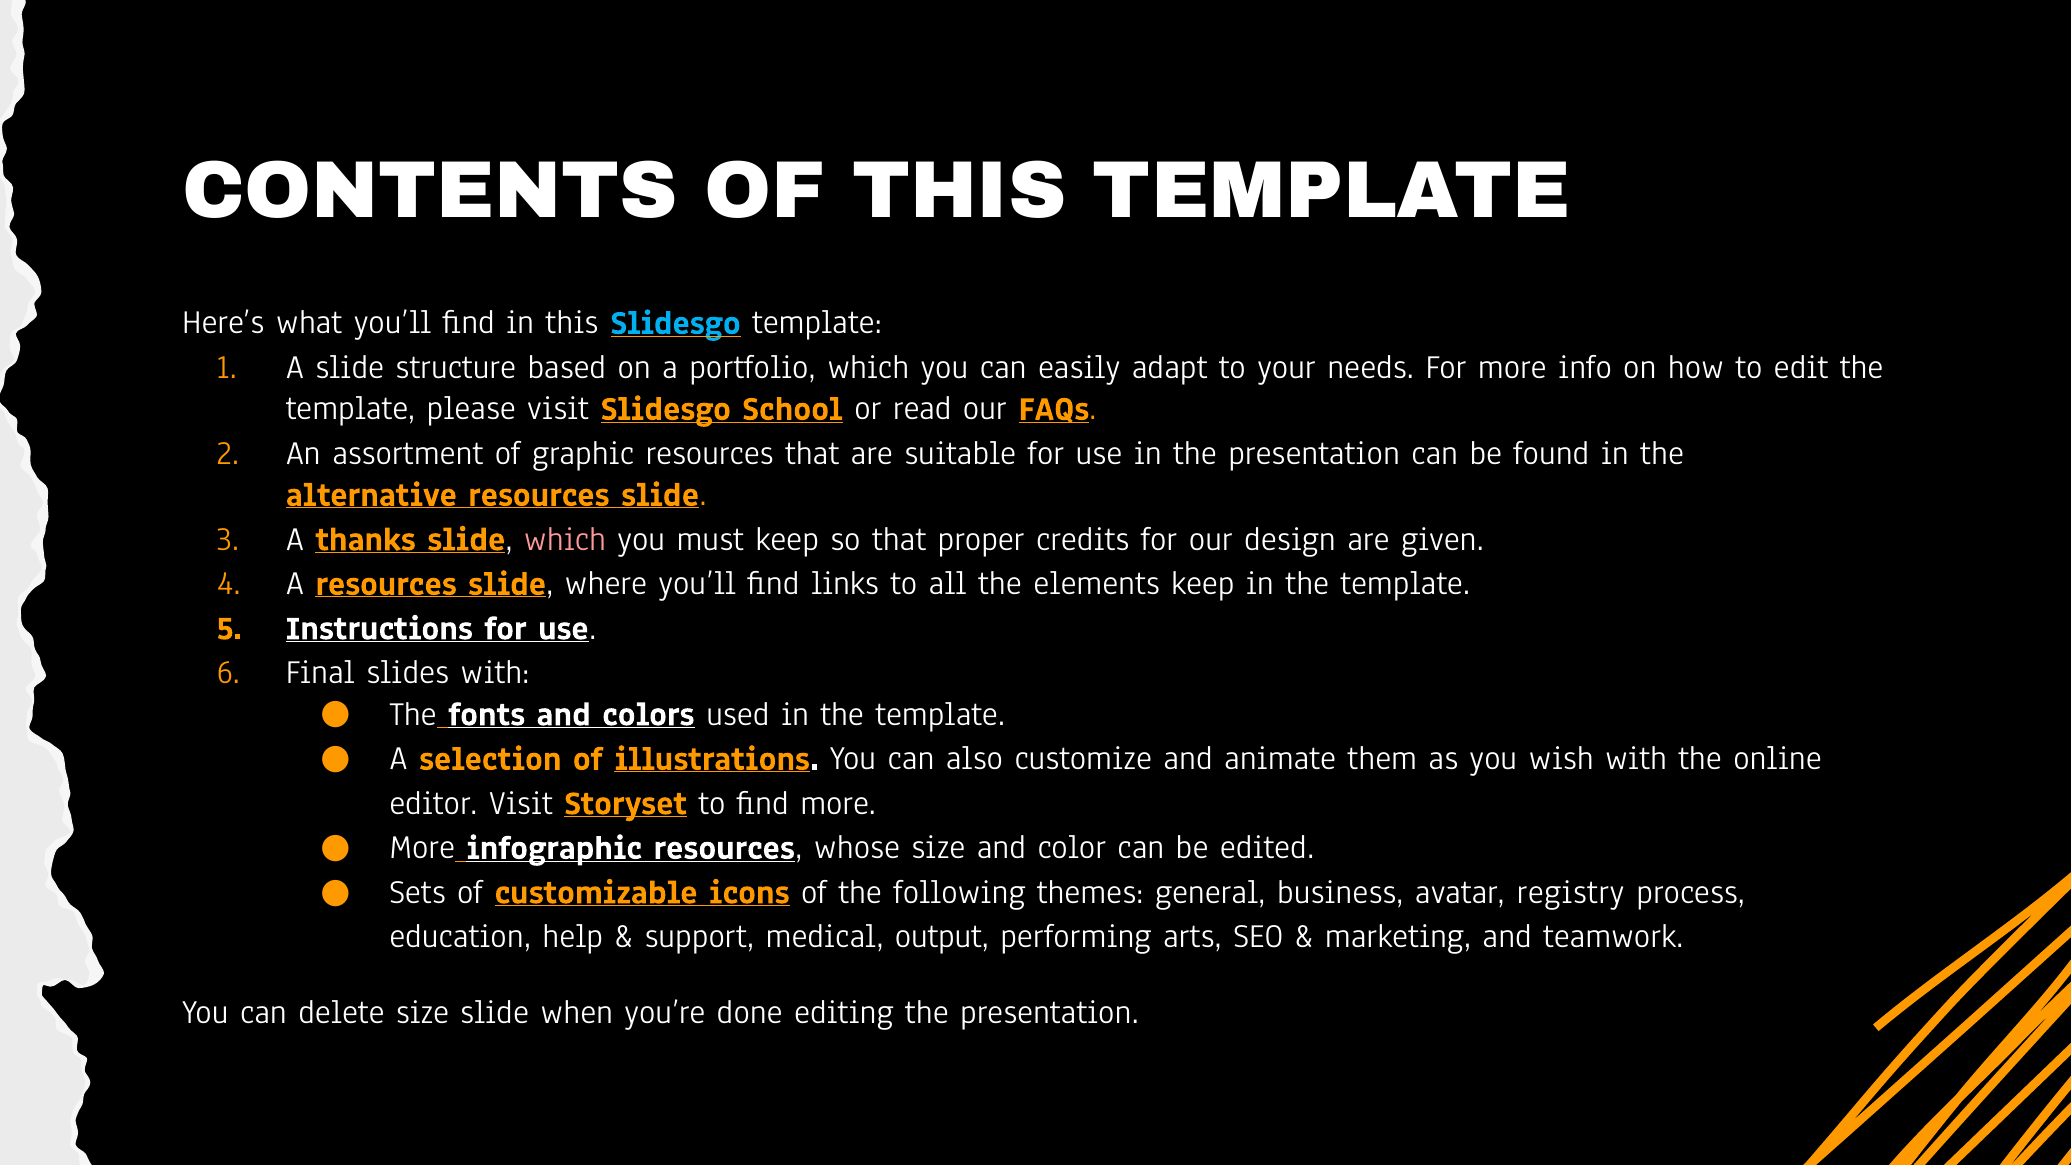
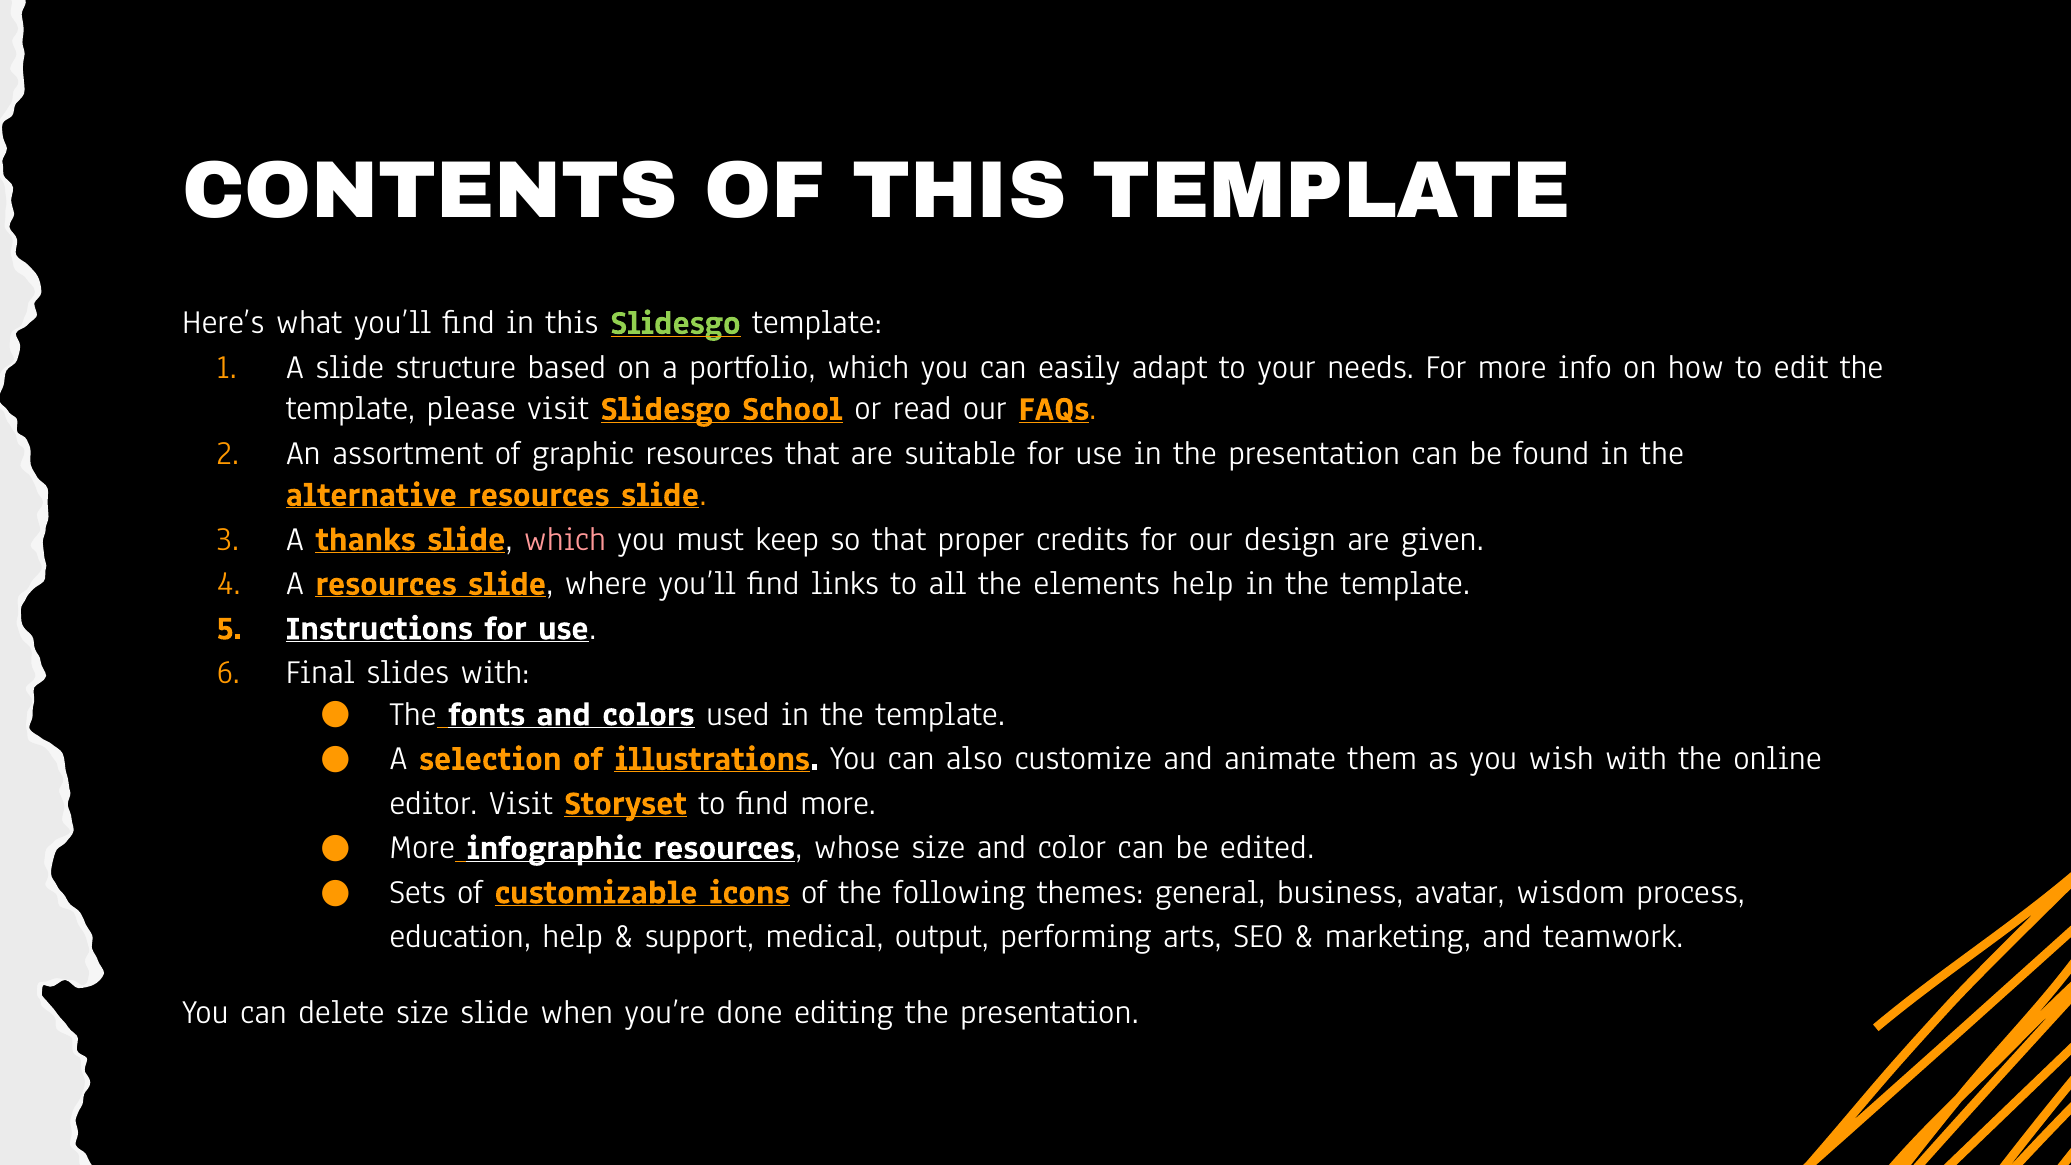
Slidesgo colour: light blue -> light green (676, 323)
elements keep: keep -> help (1203, 584)
registry: registry -> wisdom (1571, 892)
